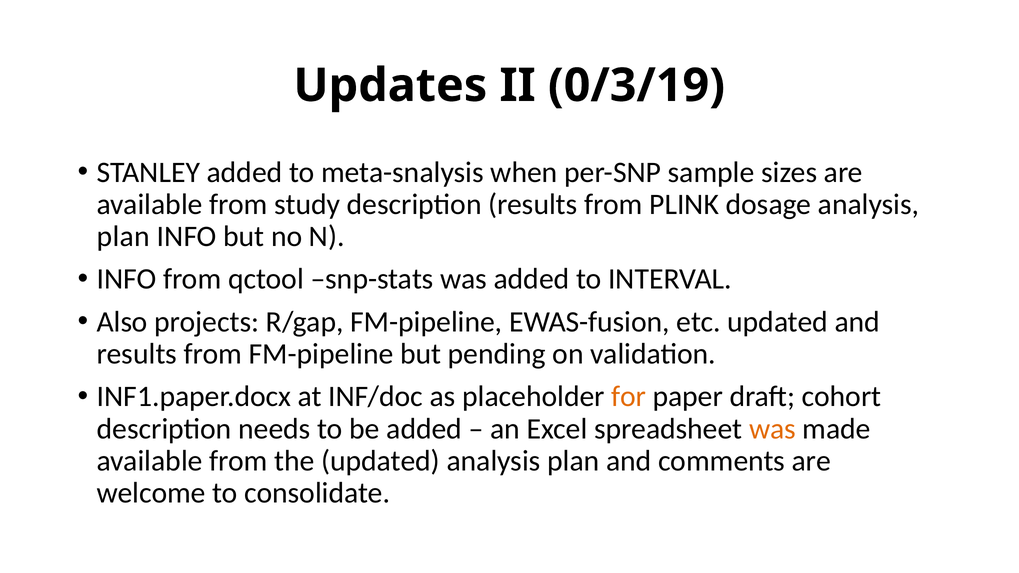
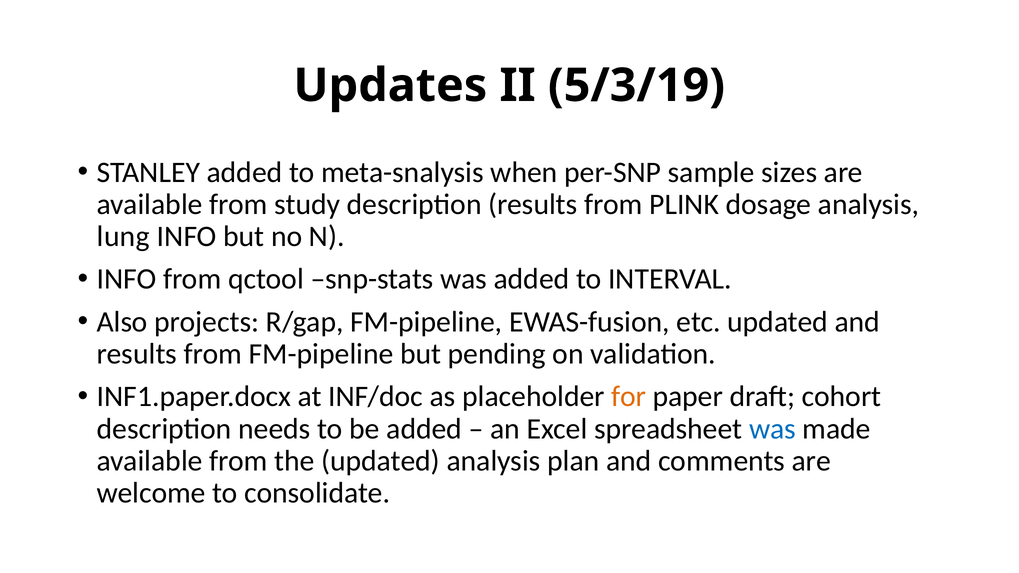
0/3/19: 0/3/19 -> 5/3/19 (636, 86)
plan: plan -> lung (123, 236)
was colour: orange -> blue (772, 429)
